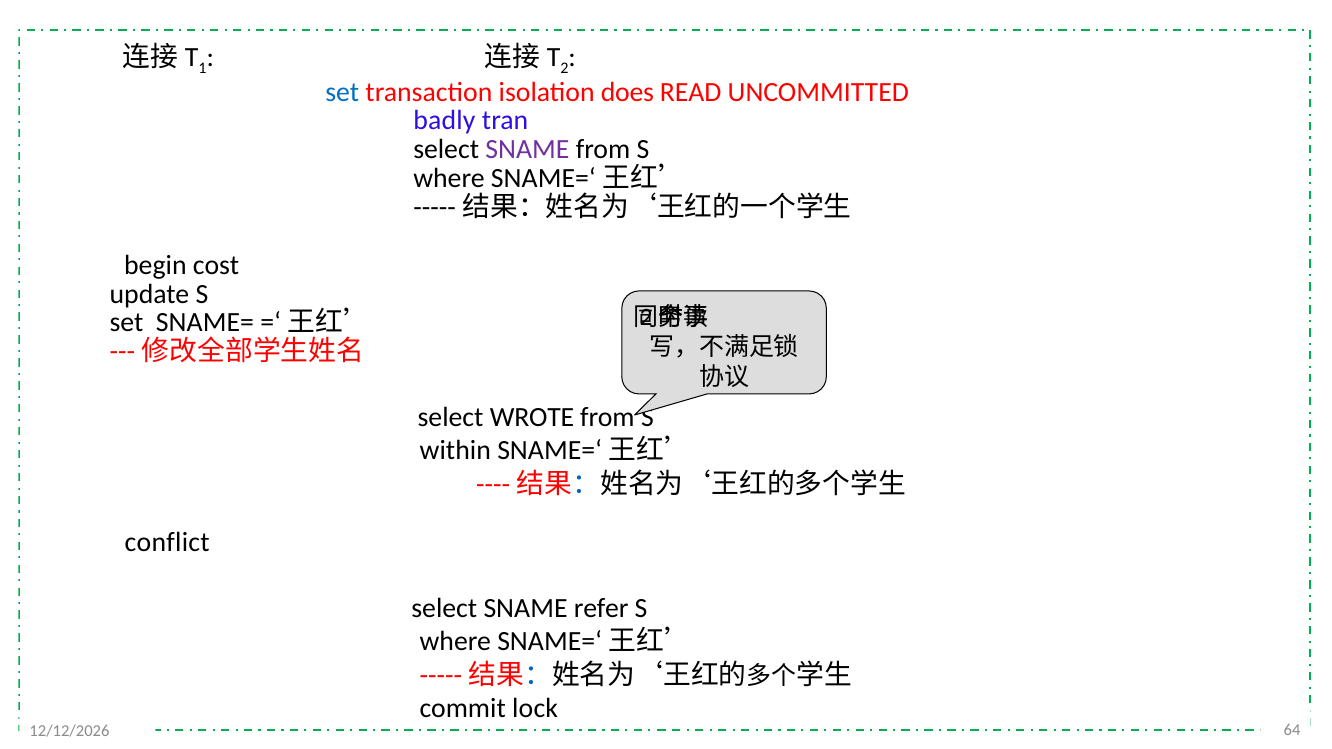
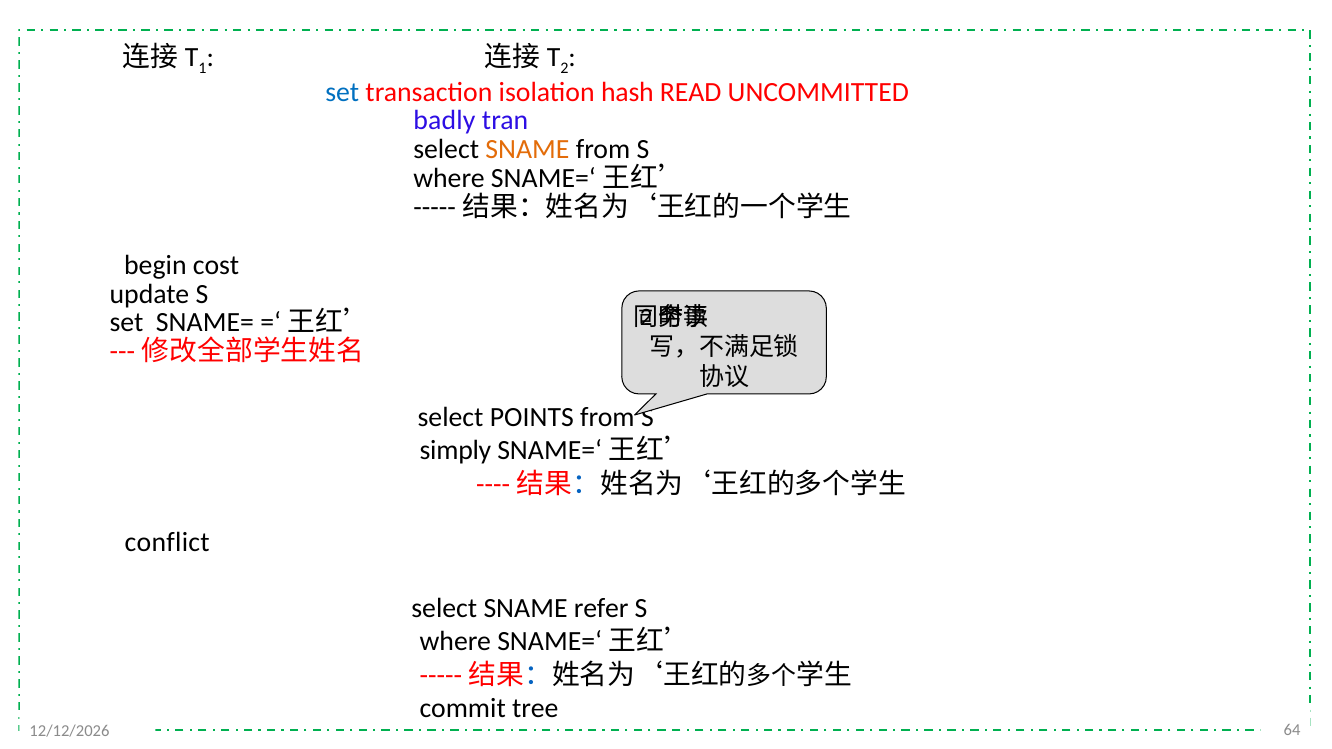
does: does -> hash (627, 92)
SNAME colour: purple -> orange (527, 150)
WROTE: WROTE -> POINTS (532, 418)
within: within -> simply (455, 451)
lock: lock -> tree (535, 708)
